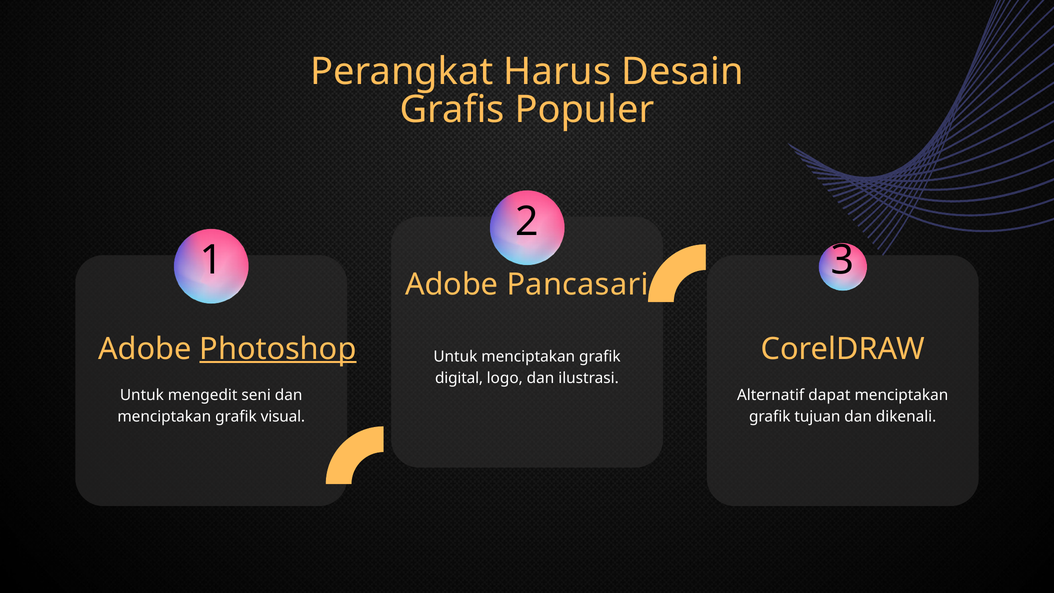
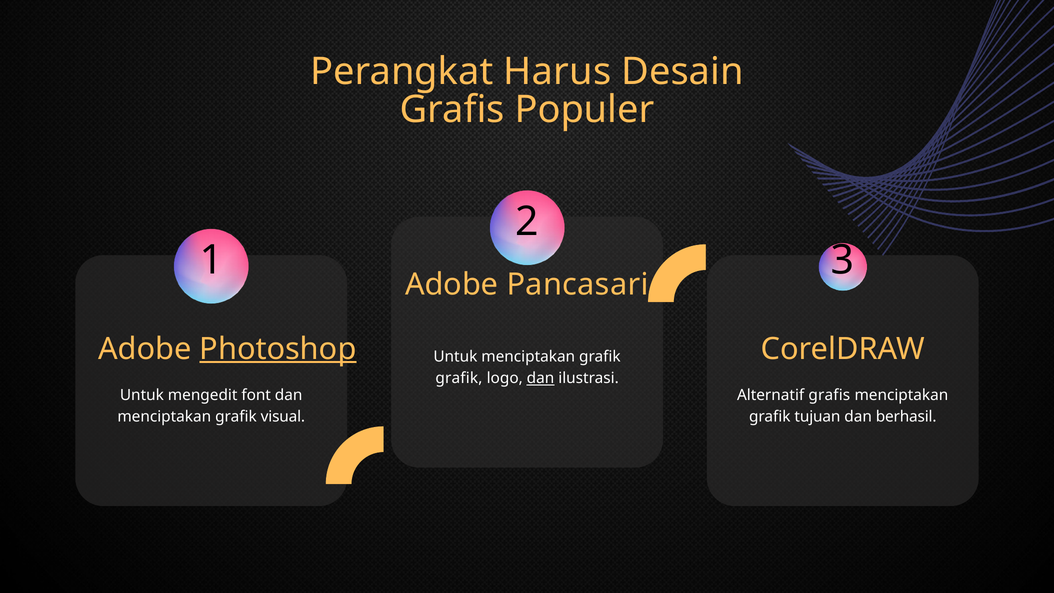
digital: digital -> grafik (459, 378)
dan underline: none -> present (541, 378)
seni: seni -> font (256, 395)
Alternatif dapat: dapat -> grafis (829, 395)
dikenali: dikenali -> berhasil (906, 417)
